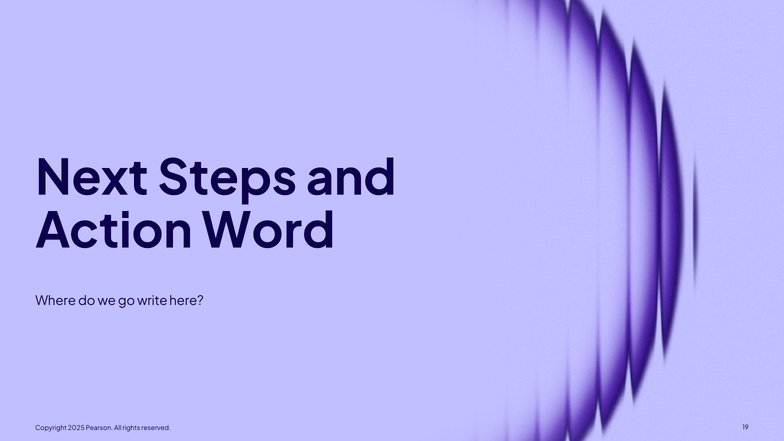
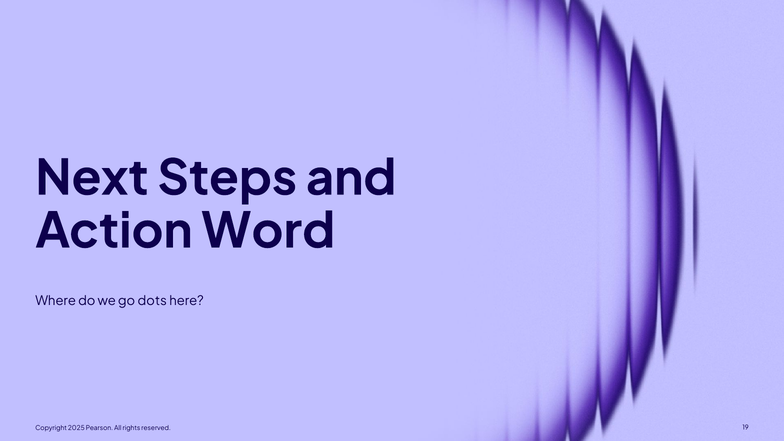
write: write -> dots (152, 301)
